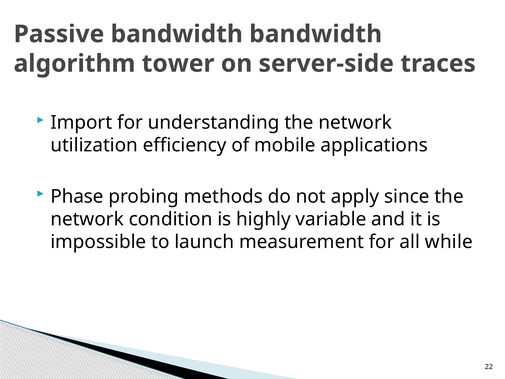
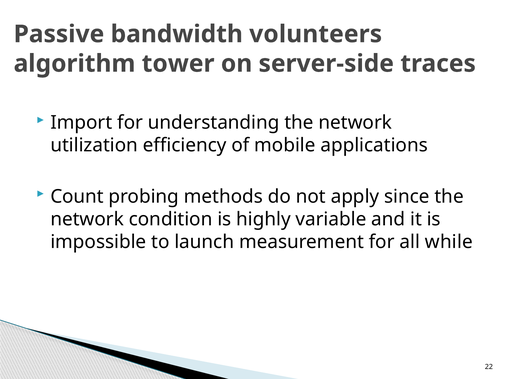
bandwidth bandwidth: bandwidth -> volunteers (316, 34)
Phase: Phase -> Count (77, 196)
